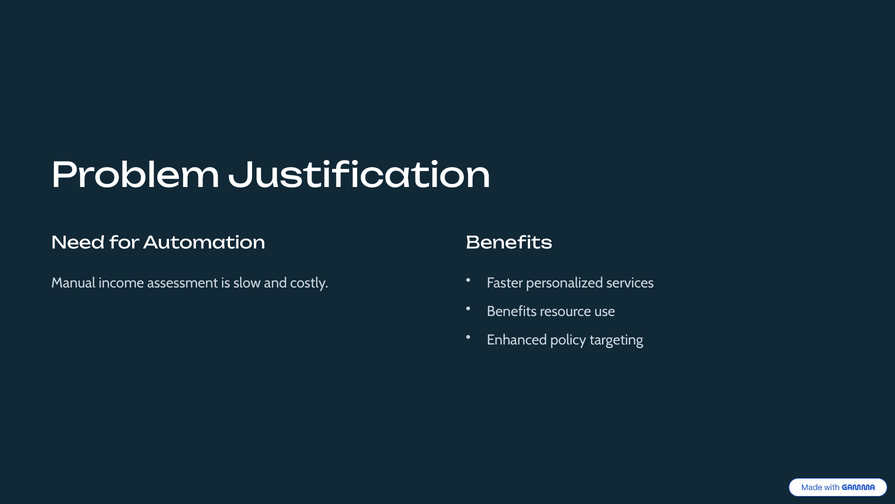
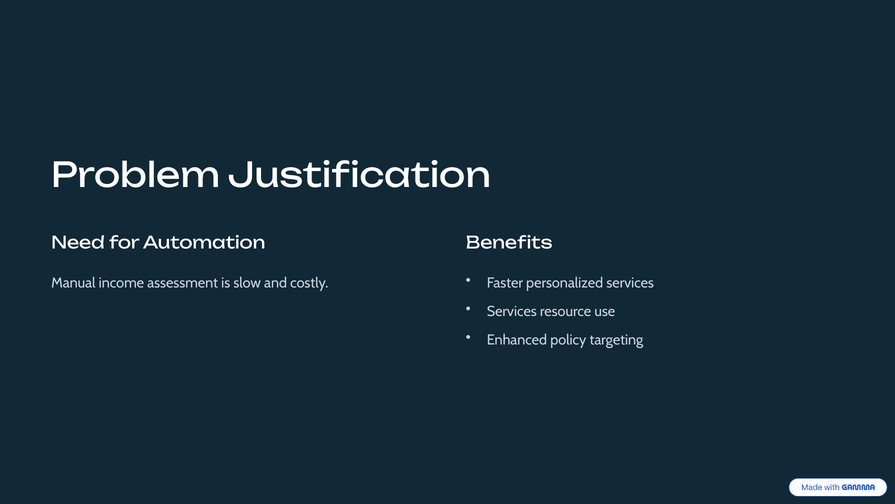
Benefits: Benefits -> Services (512, 311)
